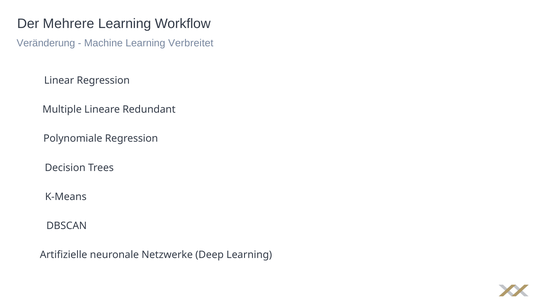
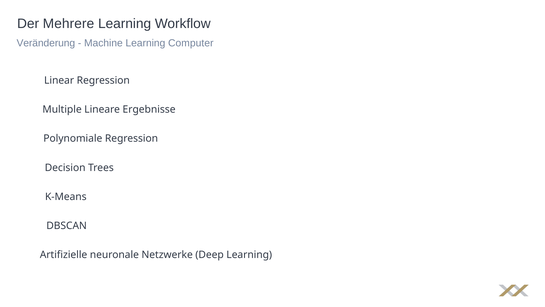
Verbreitet: Verbreitet -> Computer (191, 43)
Redundant: Redundant -> Ergebnisse (149, 109)
